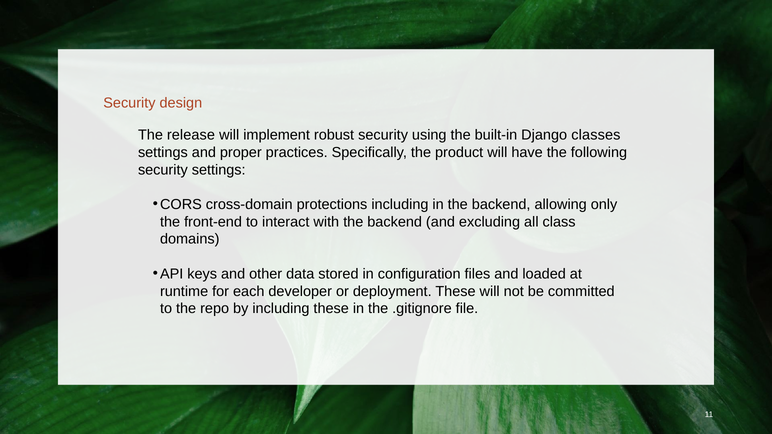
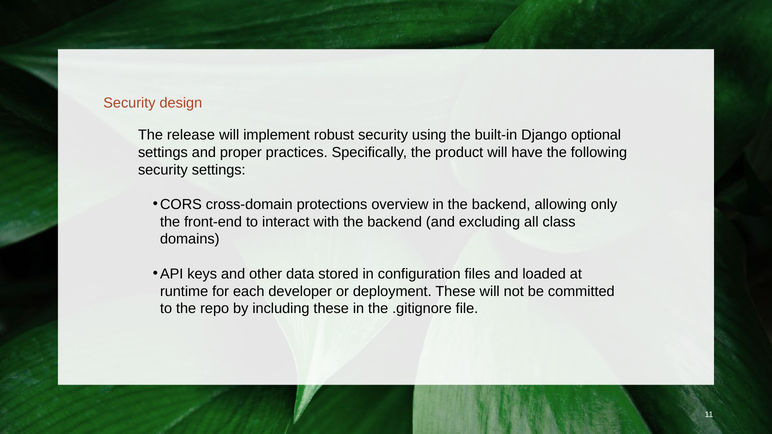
classes: classes -> optional (596, 135)
protections including: including -> overview (400, 205)
